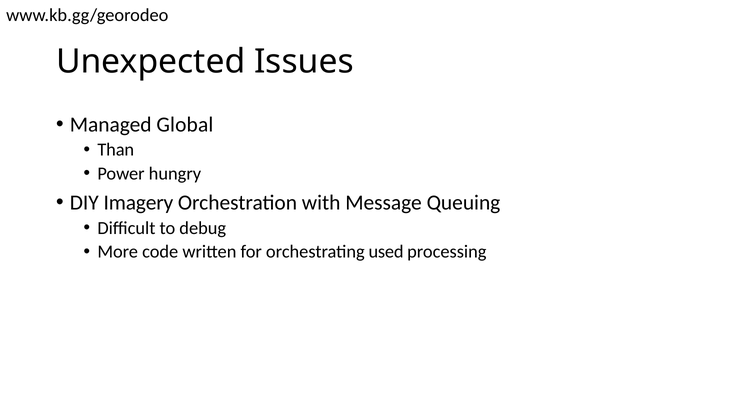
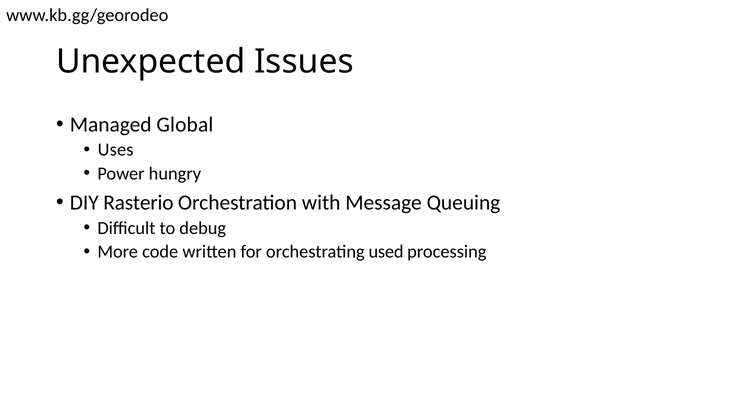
Than: Than -> Uses (116, 150)
Imagery: Imagery -> Rasterio (138, 202)
